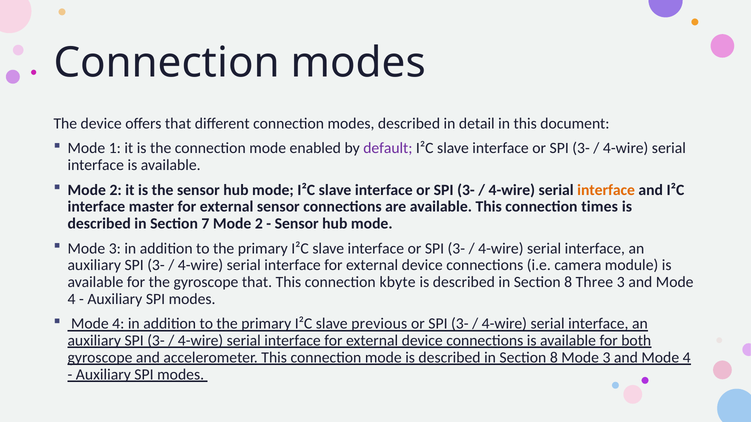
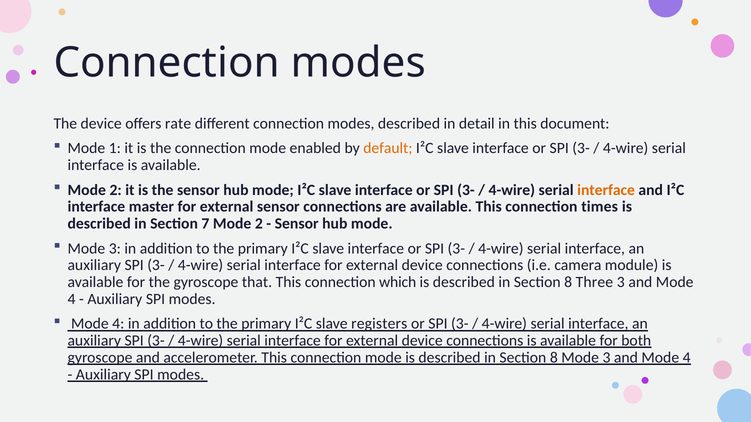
offers that: that -> rate (178, 124)
default colour: purple -> orange (388, 148)
kbyte: kbyte -> which (398, 282)
previous: previous -> registers (379, 324)
